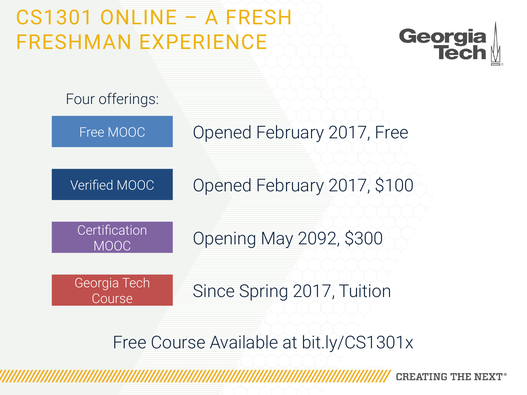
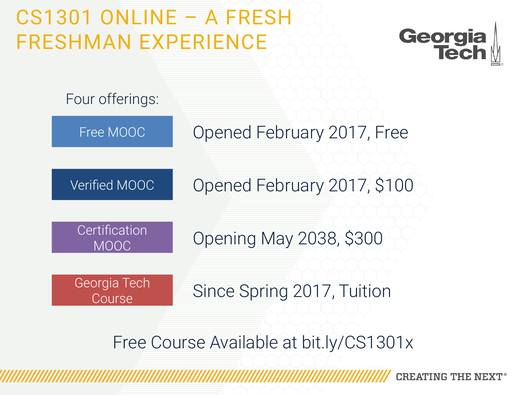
2092: 2092 -> 2038 (319, 239)
